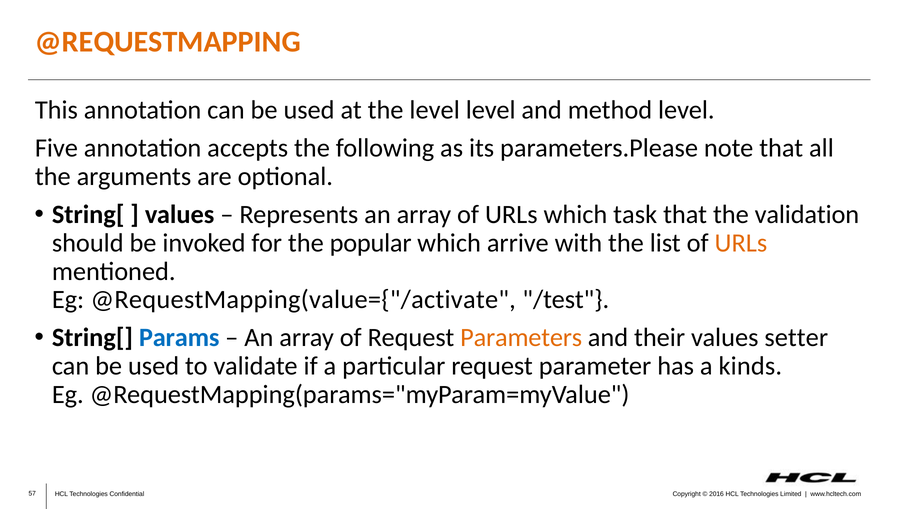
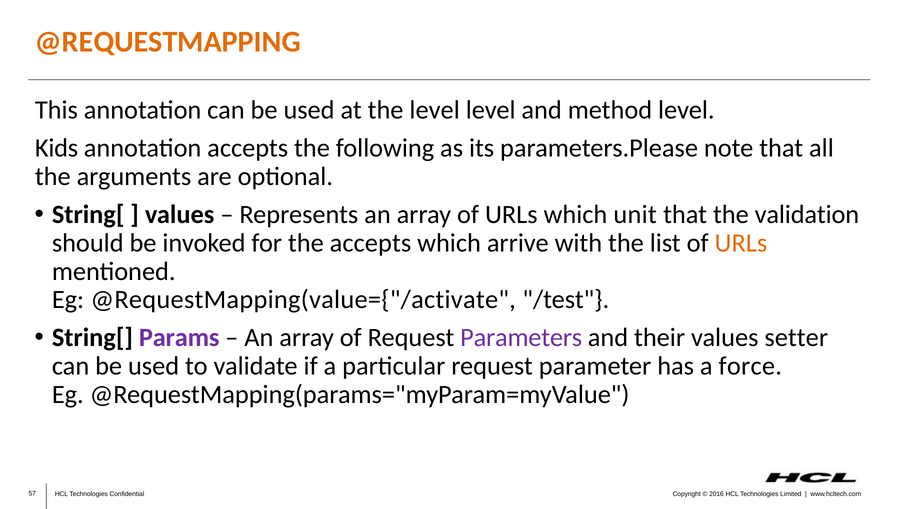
Five: Five -> Kids (57, 148)
task: task -> unit (635, 214)
the popular: popular -> accepts (370, 243)
Params colour: blue -> purple (179, 338)
Parameters colour: orange -> purple (521, 338)
kinds: kinds -> force (750, 366)
